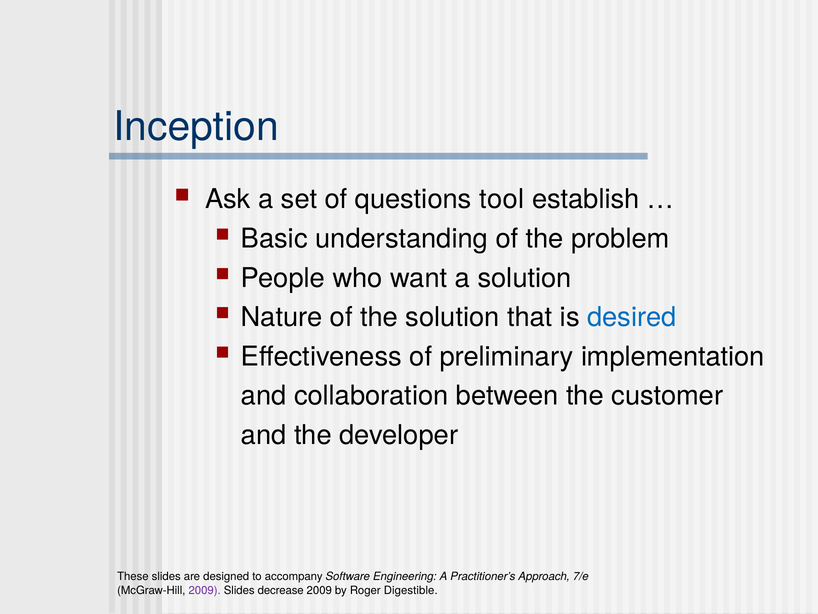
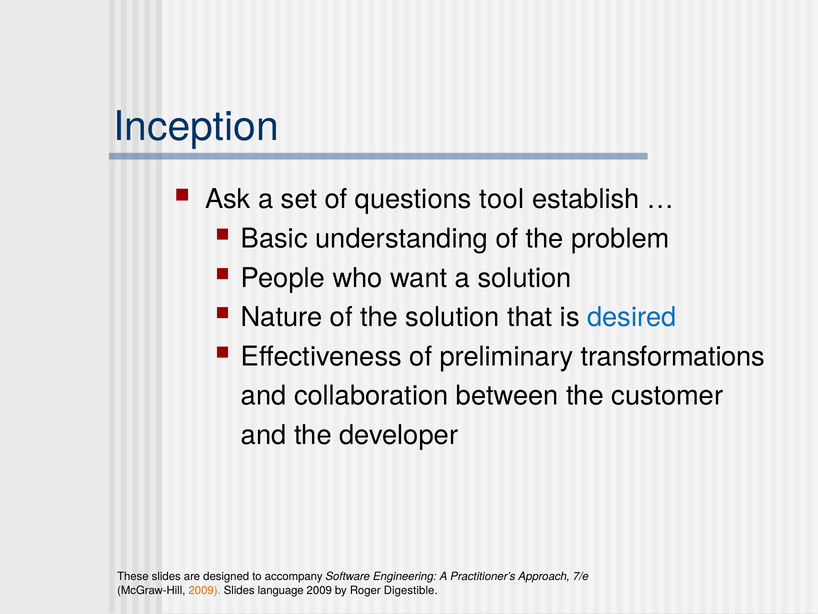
implementation: implementation -> transformations (673, 356)
2009 colour: purple -> orange (205, 590)
decrease: decrease -> language (281, 590)
